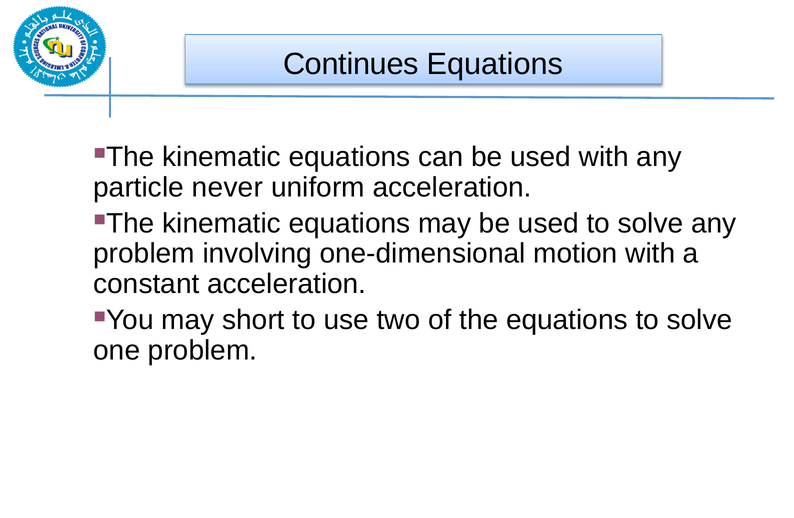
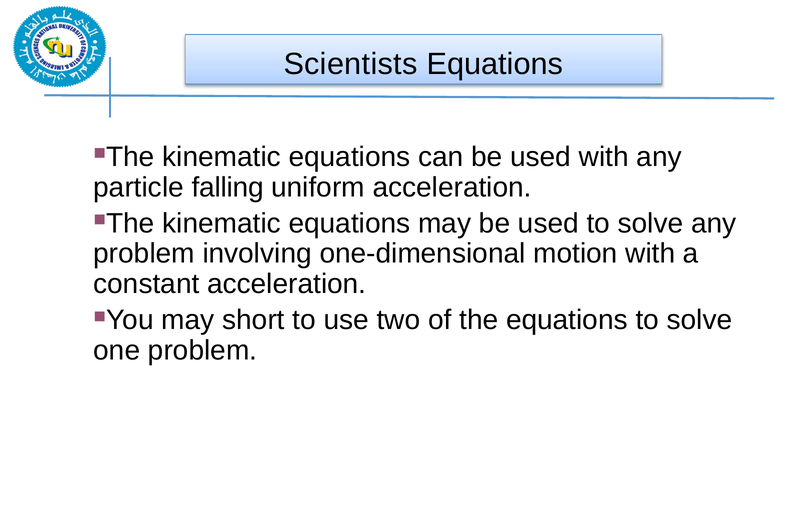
Continues: Continues -> Scientists (351, 64)
never: never -> falling (228, 187)
